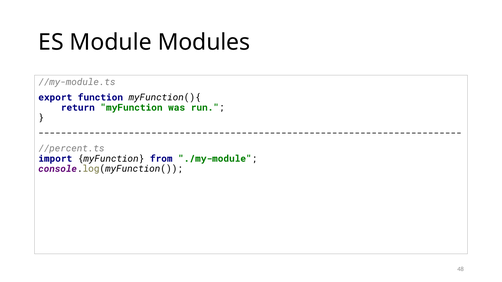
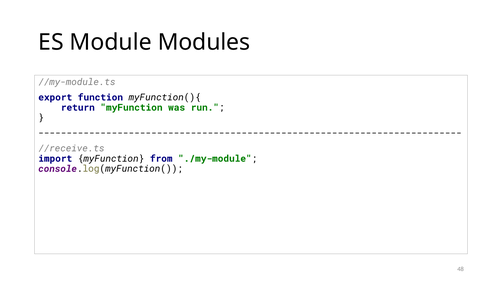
//percent.ts: //percent.ts -> //receive.ts (71, 149)
